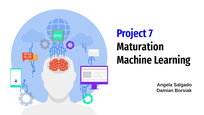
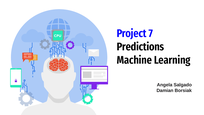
Maturation: Maturation -> Predictions (140, 47)
